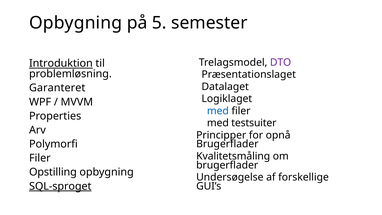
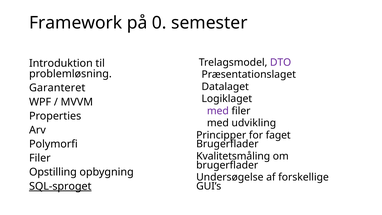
Opbygning: Opbygning -> Framework (76, 23)
5: 5 -> 0 (159, 23)
Introduktion underline: present -> none (61, 63)
med colour: blue -> purple (218, 111)
testsuiter: testsuiter -> udvikling (254, 123)
opnå: opnå -> faget (278, 135)
